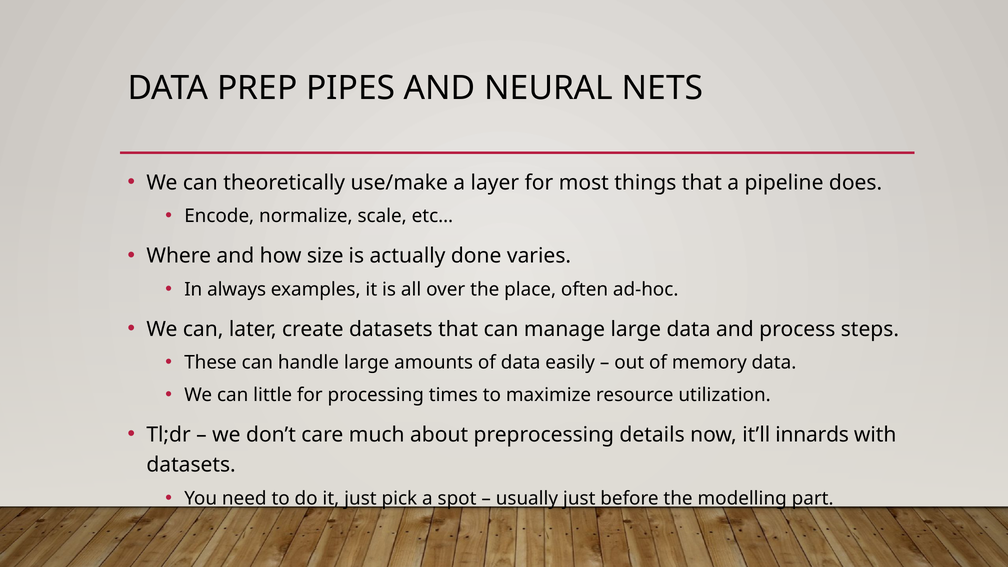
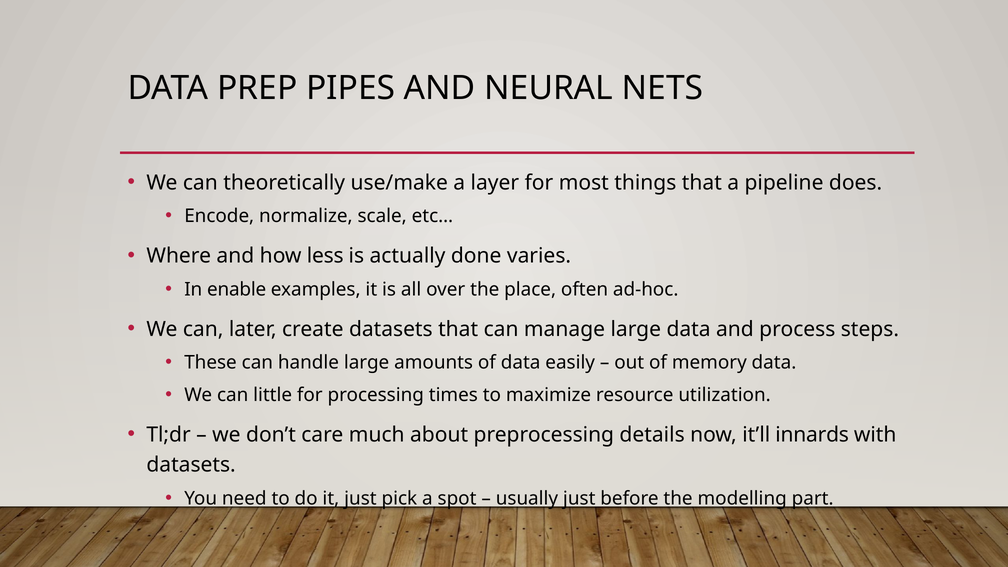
size: size -> less (325, 256)
always: always -> enable (237, 289)
